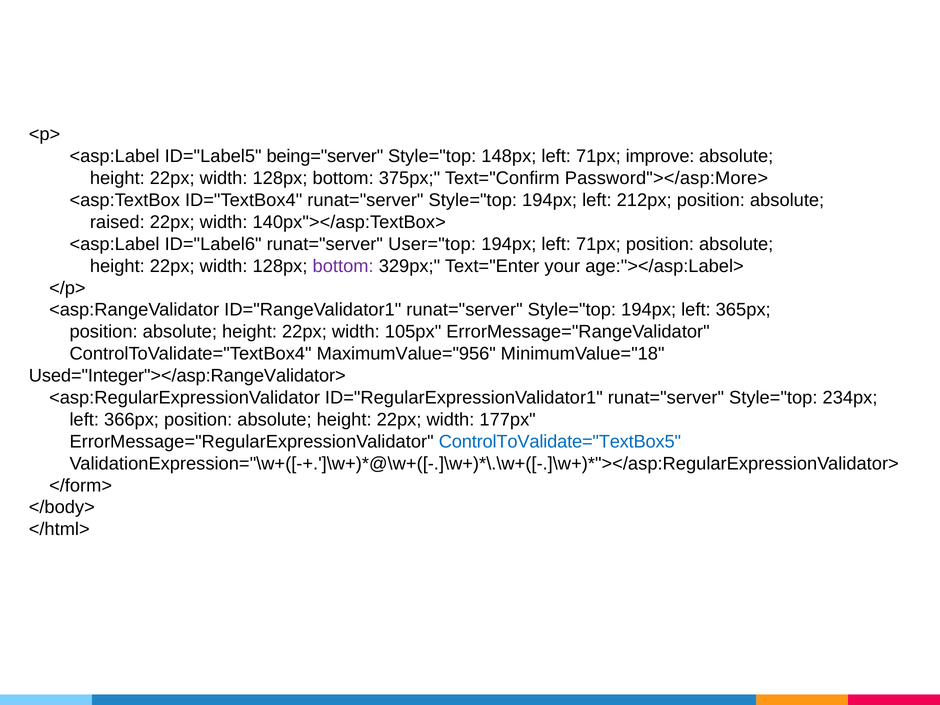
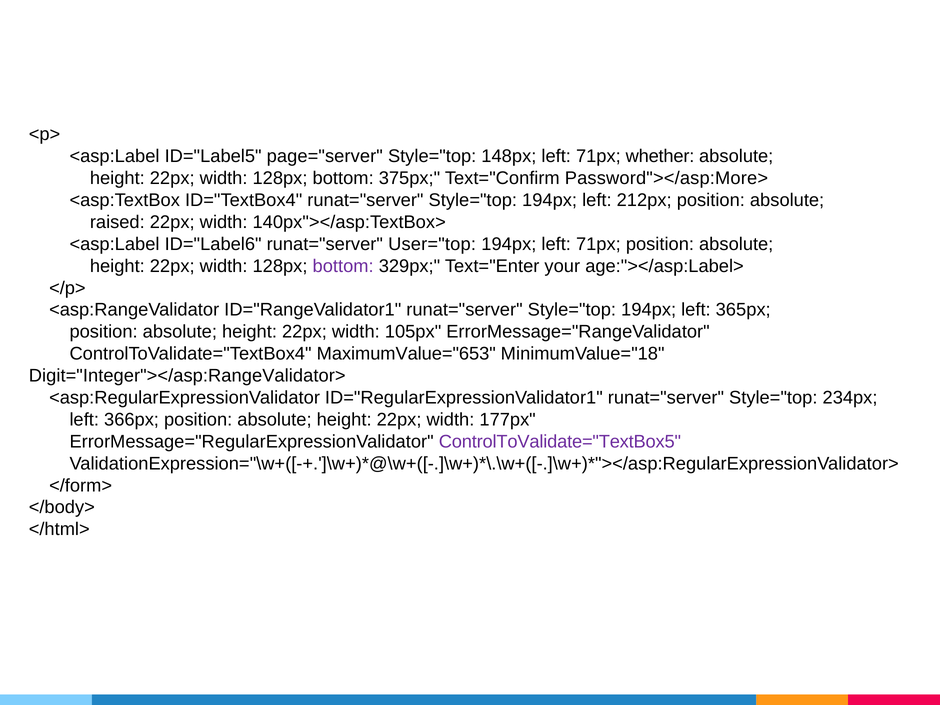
being="server: being="server -> page="server (325, 156)
improve: improve -> whether (660, 156)
MaximumValue="956: MaximumValue="956 -> MaximumValue="653 (406, 354)
Used="Integer"></asp:RangeValidator>: Used="Integer"></asp:RangeValidator> -> Digit="Integer"></asp:RangeValidator> (187, 376)
ControlToValidate="TextBox5 colour: blue -> purple (560, 442)
